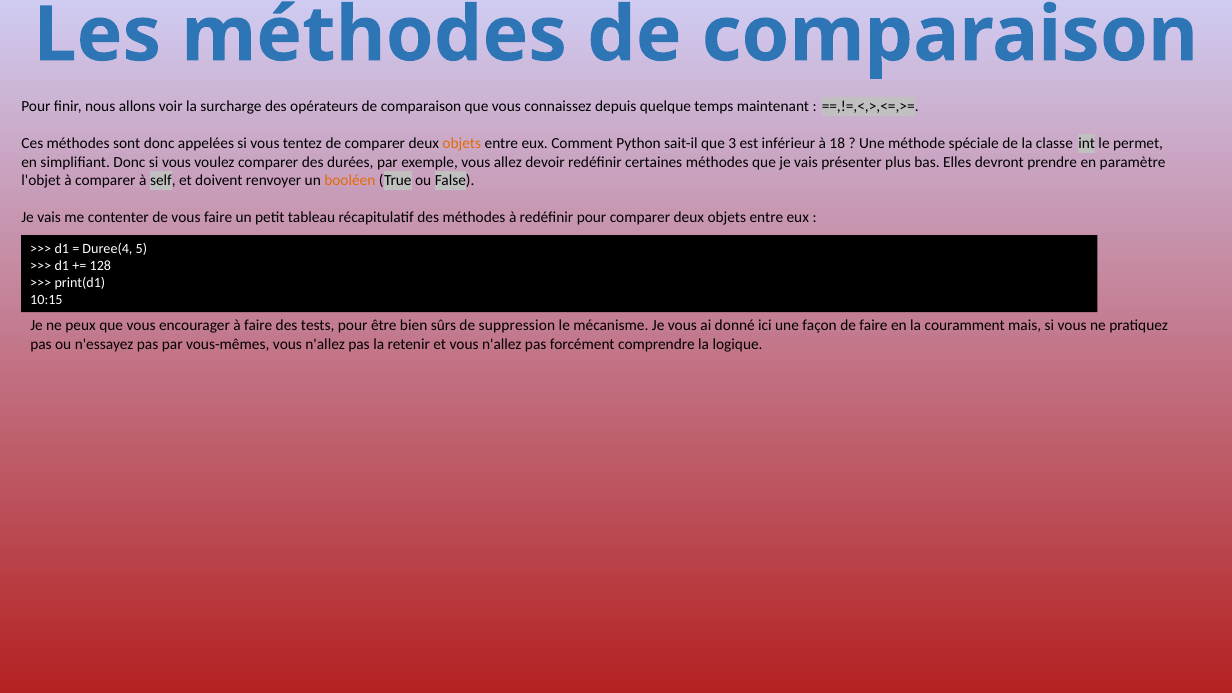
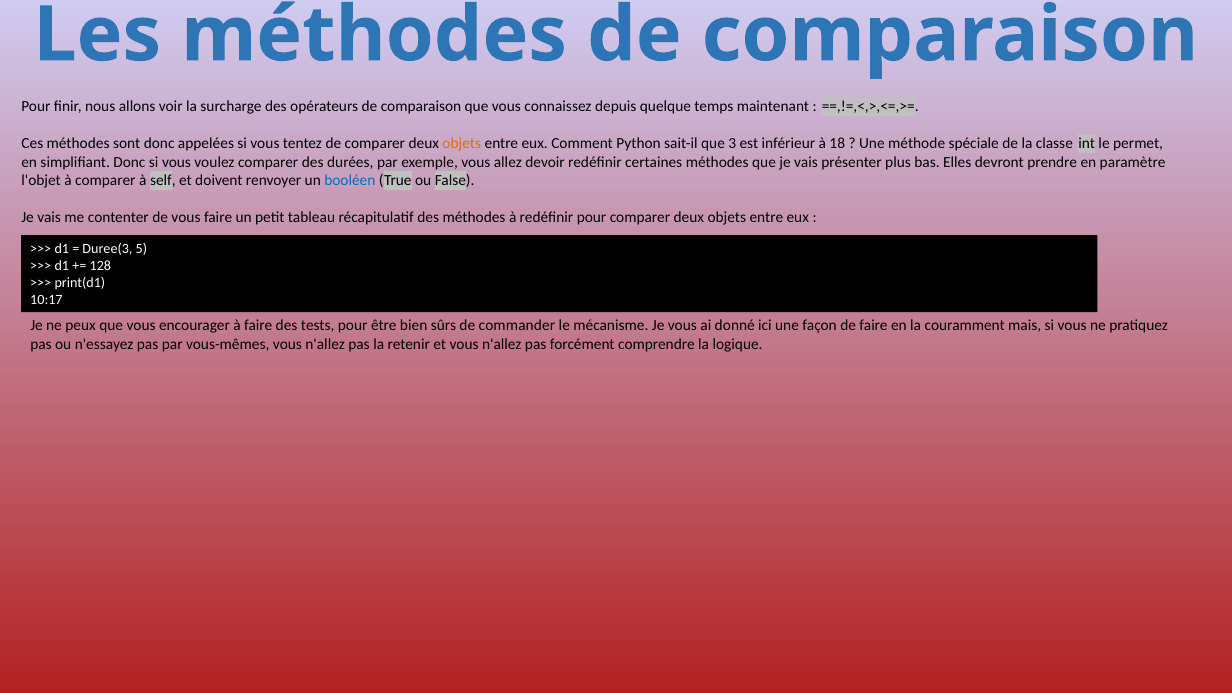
booléen colour: orange -> blue (350, 180)
Duree(4: Duree(4 -> Duree(3 (107, 249)
10:15: 10:15 -> 10:17 (46, 300)
suppression: suppression -> commander (517, 326)
